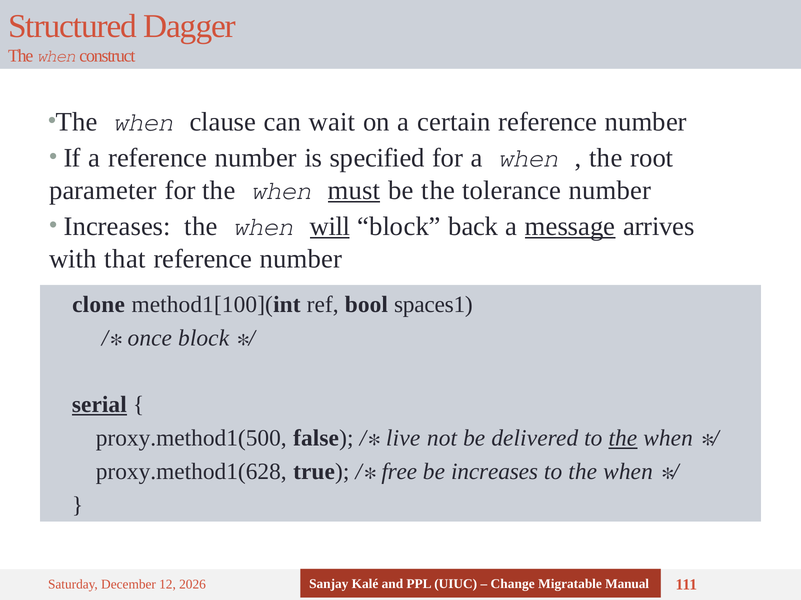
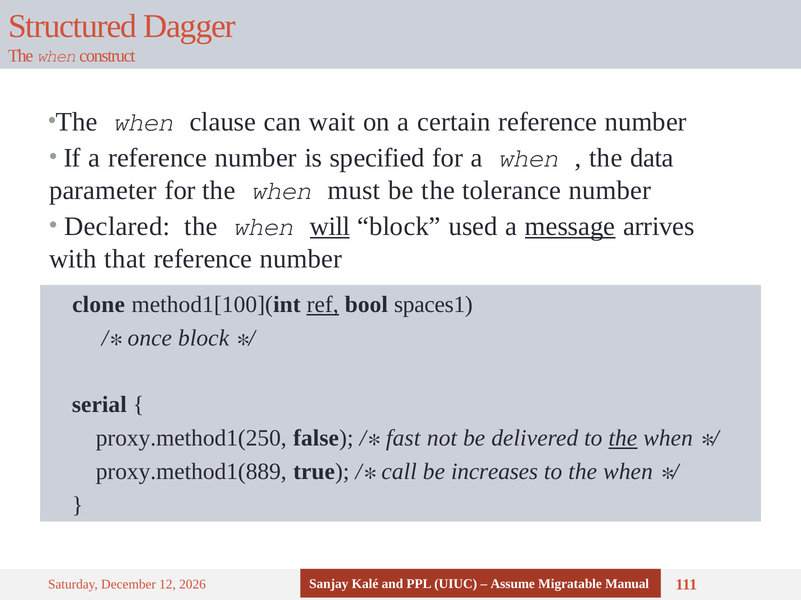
root: root -> data (652, 158)
must underline: present -> none (354, 191)
Increases: Increases -> Declared (117, 227)
back: back -> used (473, 227)
ref underline: none -> present (323, 305)
serial underline: present -> none (99, 405)
proxy.method1(500: proxy.method1(500 -> proxy.method1(250 (191, 439)
live: live -> fast (403, 439)
proxy.method1(628: proxy.method1(628 -> proxy.method1(889 (191, 472)
free: free -> call (399, 472)
Change: Change -> Assume (513, 585)
